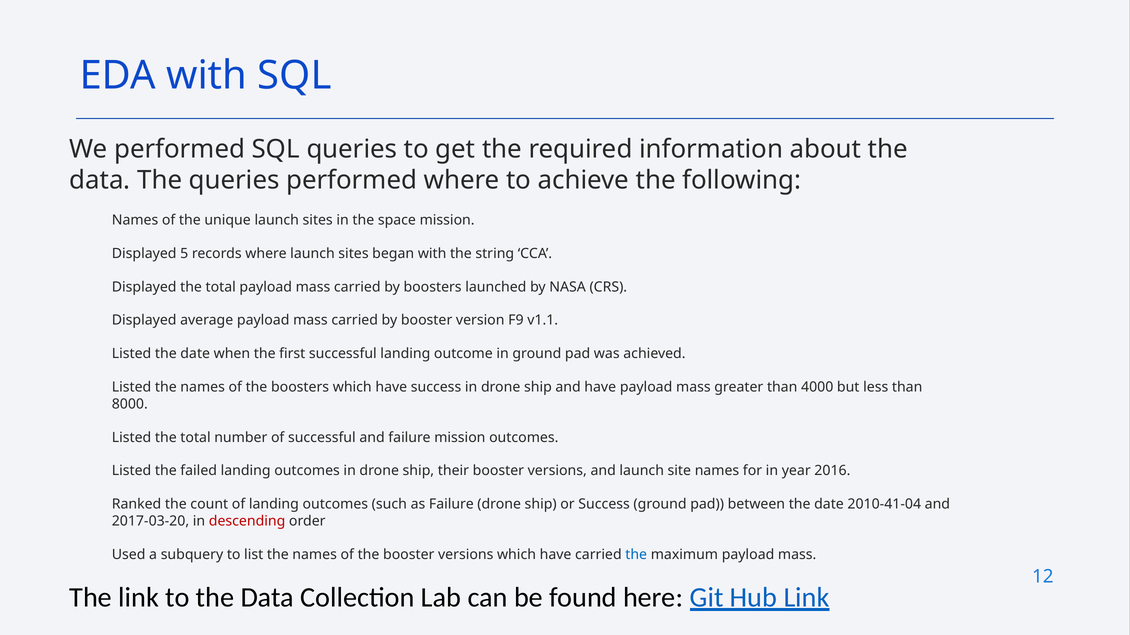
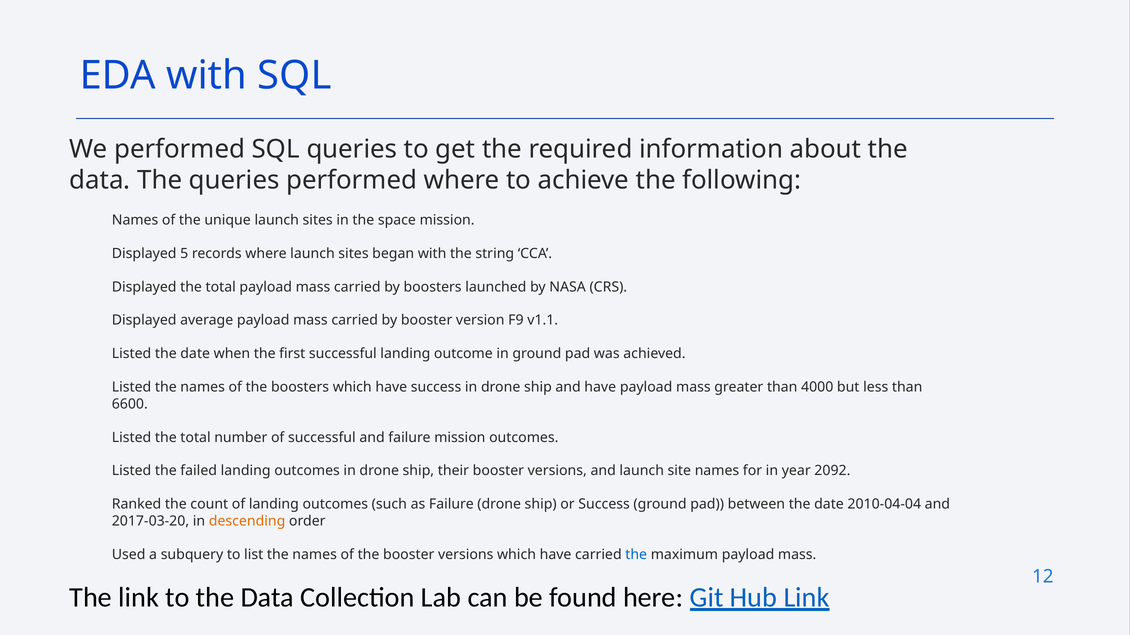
8000: 8000 -> 6600 (130, 404)
2016: 2016 -> 2092 (832, 471)
2010-41-04: 2010-41-04 -> 2010-04-04 (884, 505)
descending colour: red -> orange (247, 522)
